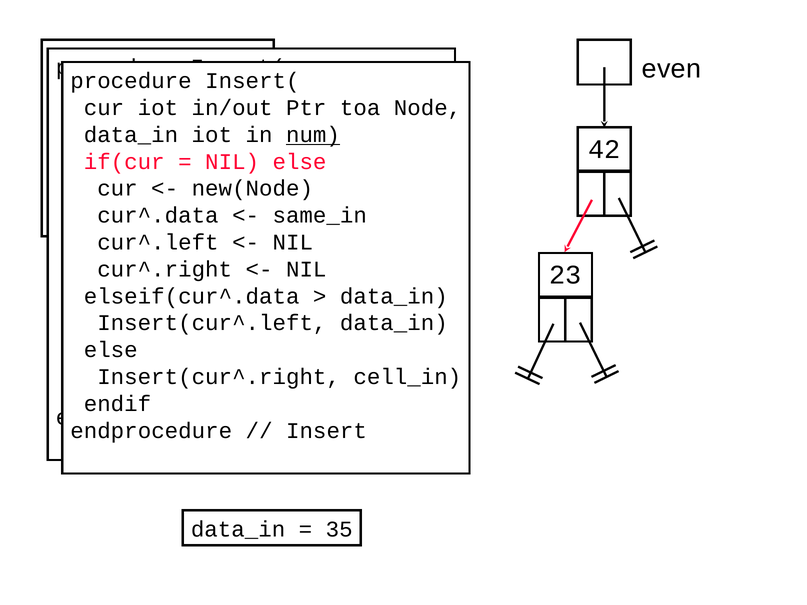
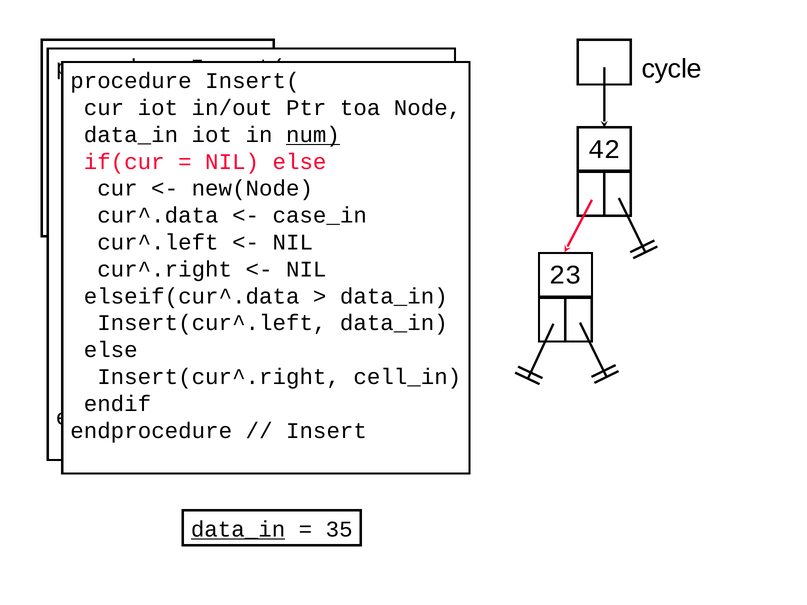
even: even -> cycle (672, 69)
same_in: same_in -> case_in (320, 216)
data_in underline: none -> present (238, 530)
